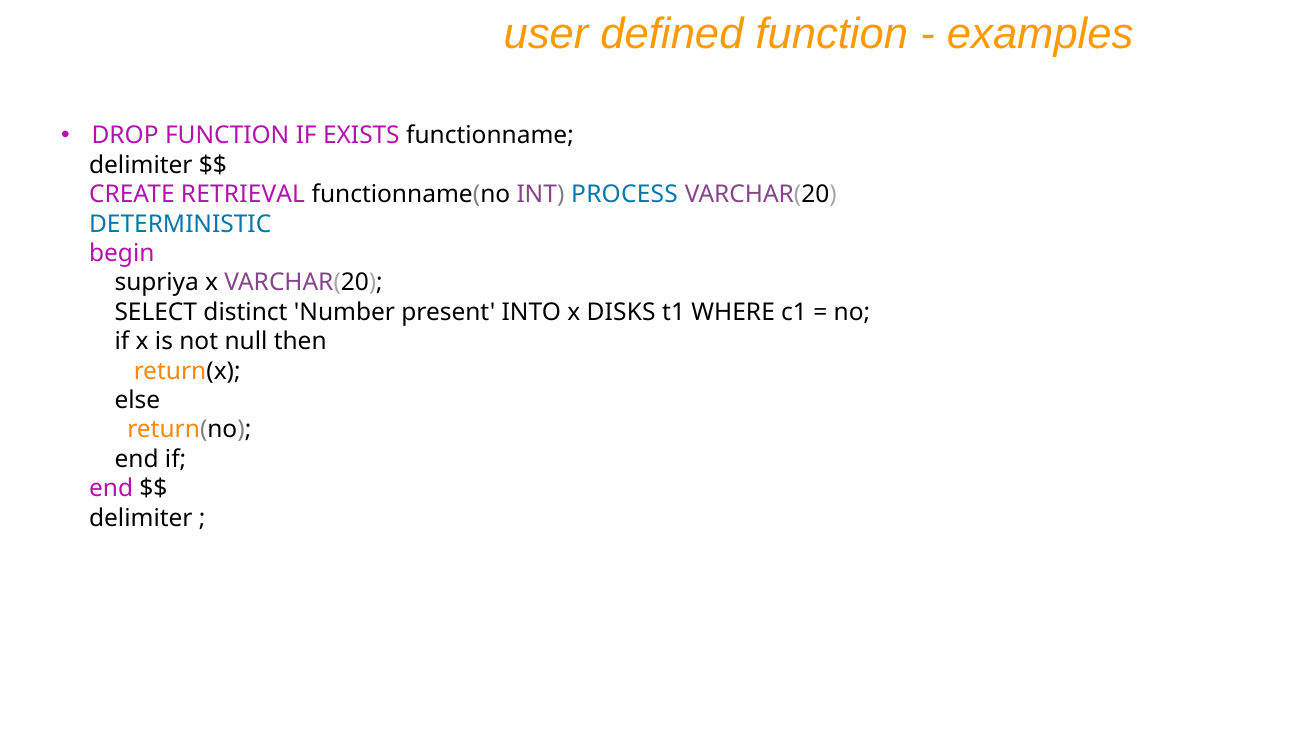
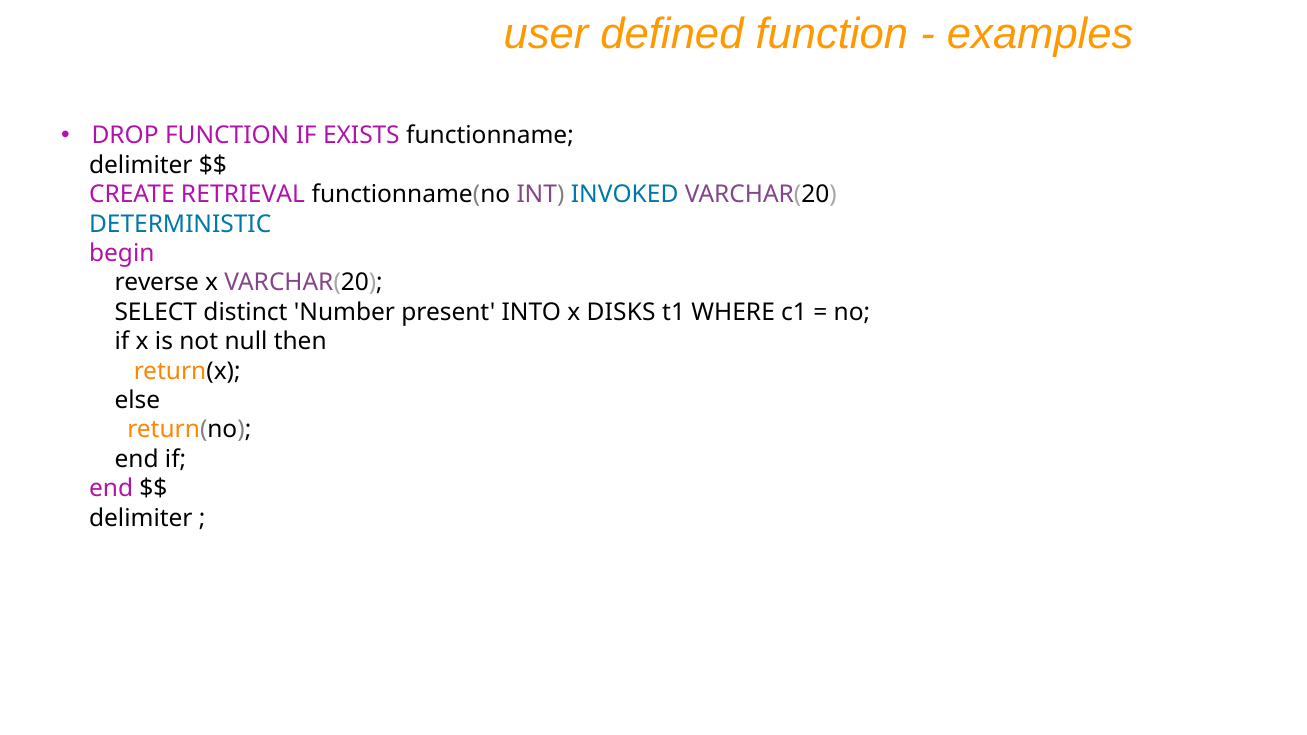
PROCESS: PROCESS -> INVOKED (625, 195)
supriya: supriya -> reverse (157, 283)
